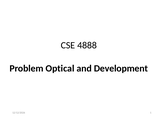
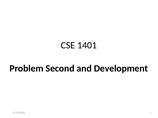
4888: 4888 -> 1401 (87, 45)
Optical: Optical -> Second (60, 69)
